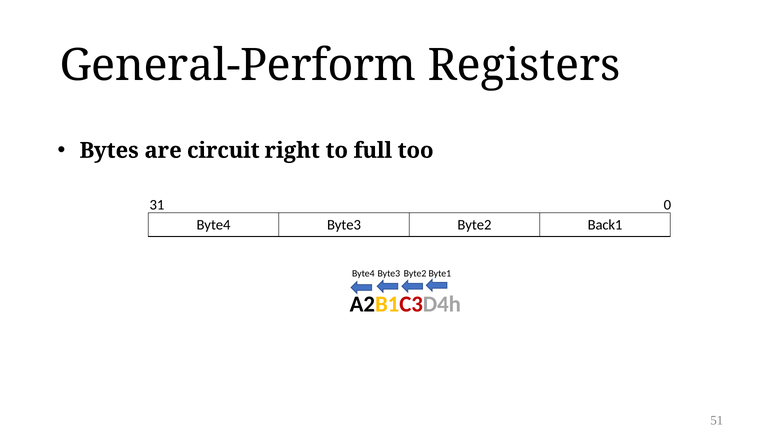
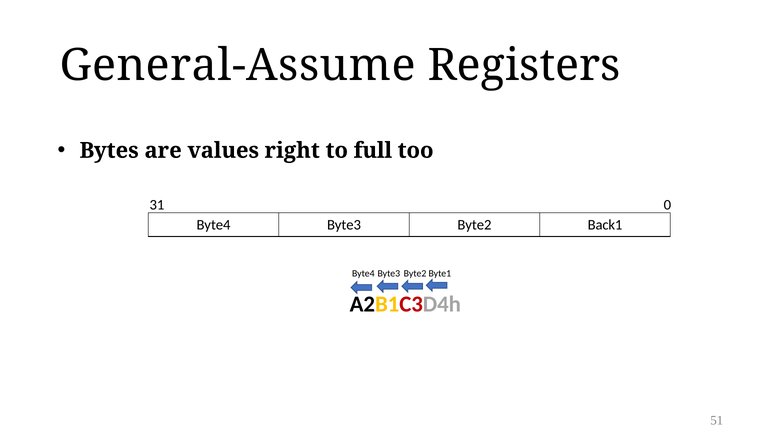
General-Perform: General-Perform -> General-Assume (238, 66)
circuit: circuit -> values (223, 151)
